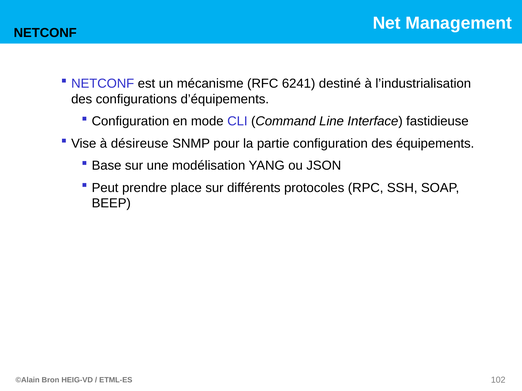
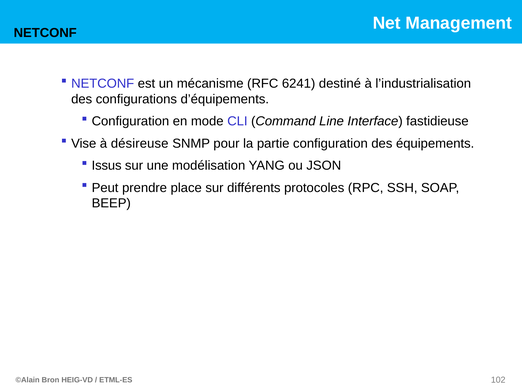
Base: Base -> Issus (107, 166)
